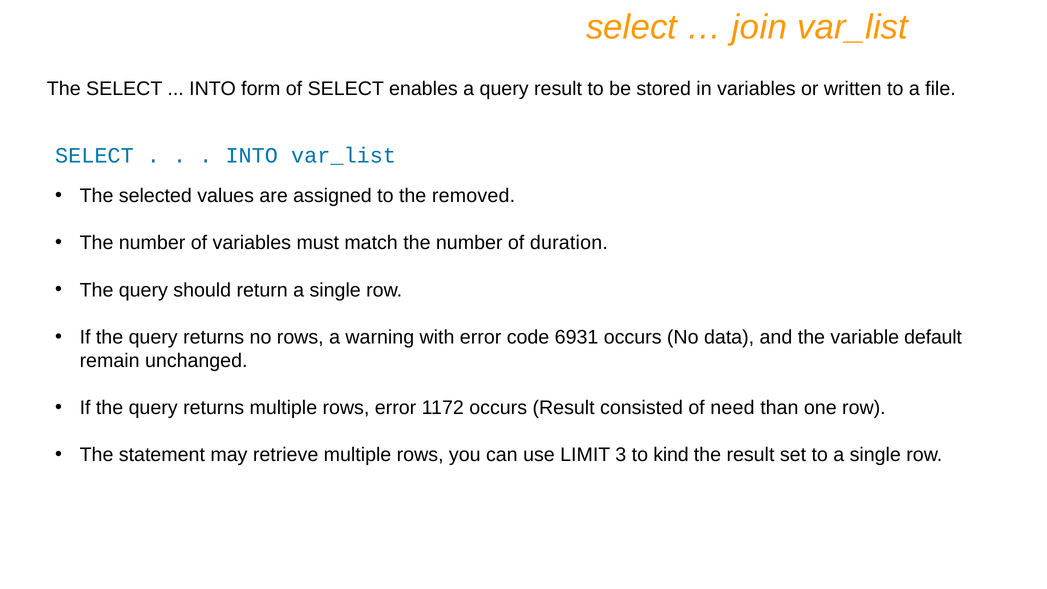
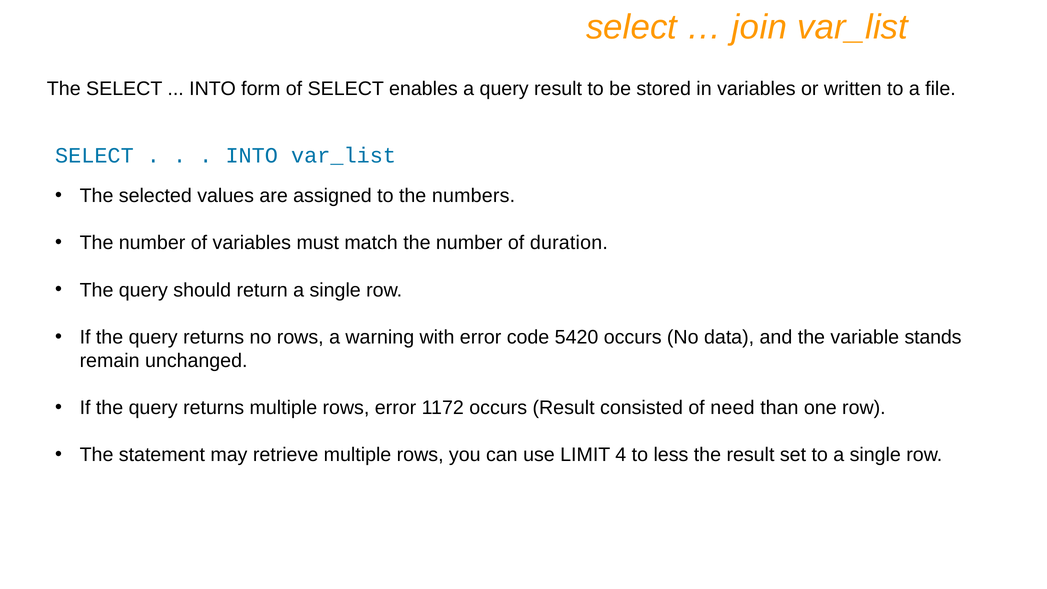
removed: removed -> numbers (474, 196)
6931: 6931 -> 5420 (577, 337)
default: default -> stands (933, 337)
3: 3 -> 4 (621, 455)
kind: kind -> less (671, 455)
